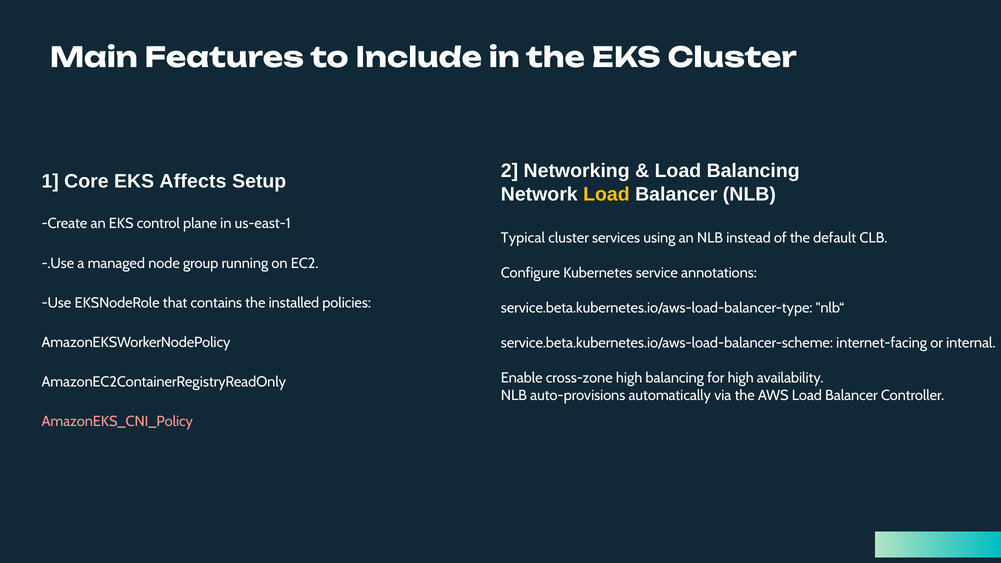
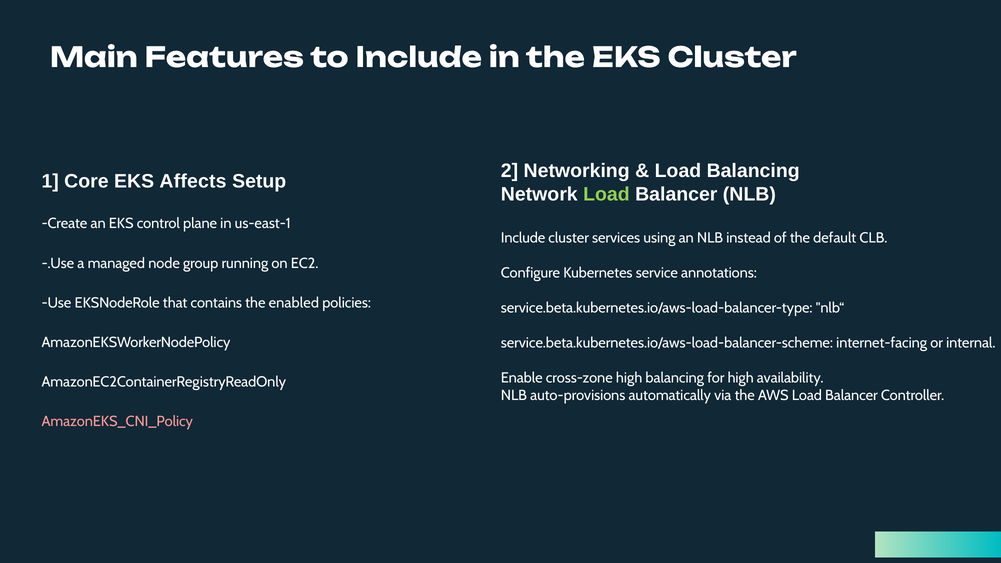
Load colour: yellow -> light green (606, 194)
Typical: Typical -> Include (523, 238)
installed: installed -> enabled (294, 303)
